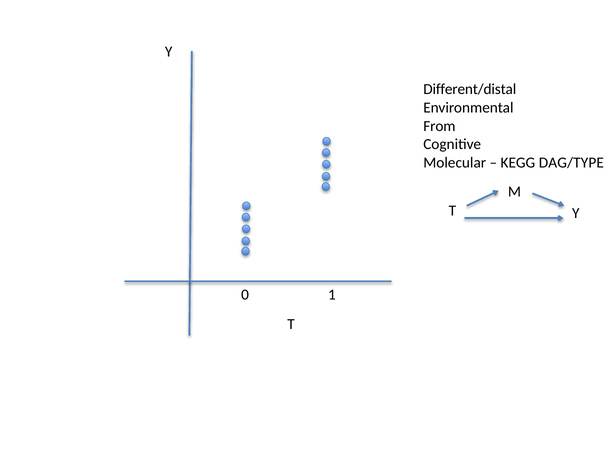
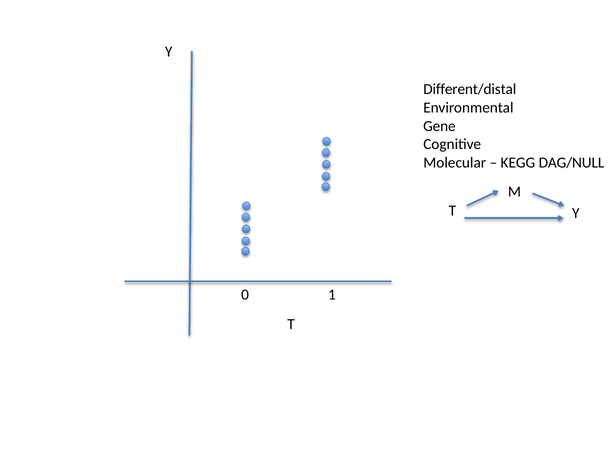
From: From -> Gene (439, 126)
DAG/TYPE: DAG/TYPE -> DAG/NULL (571, 163)
